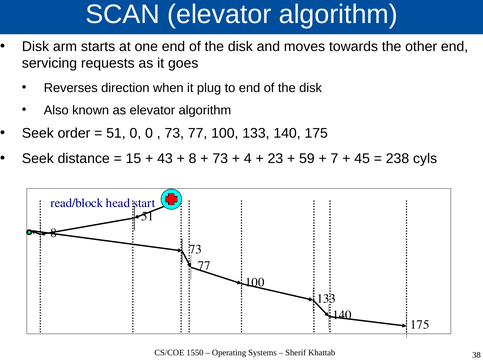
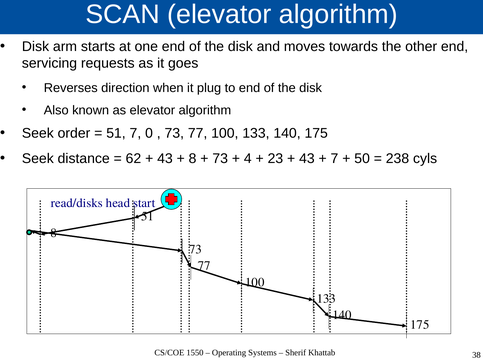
51 0: 0 -> 7 (135, 133)
15: 15 -> 62 (133, 159)
59: 59 -> 43 (307, 159)
45: 45 -> 50 (362, 159)
read/block: read/block -> read/disks (77, 203)
